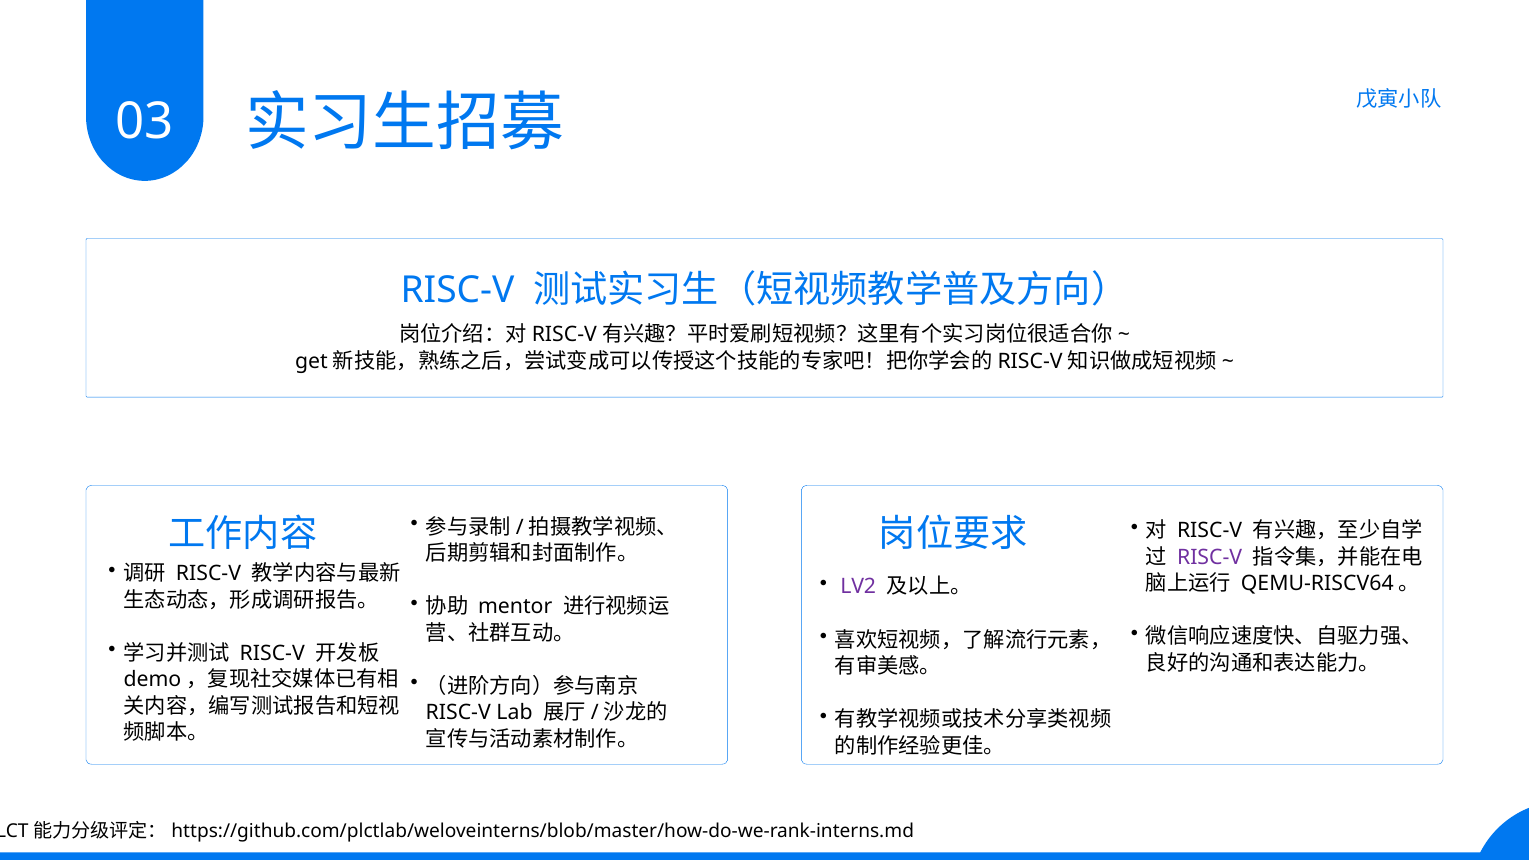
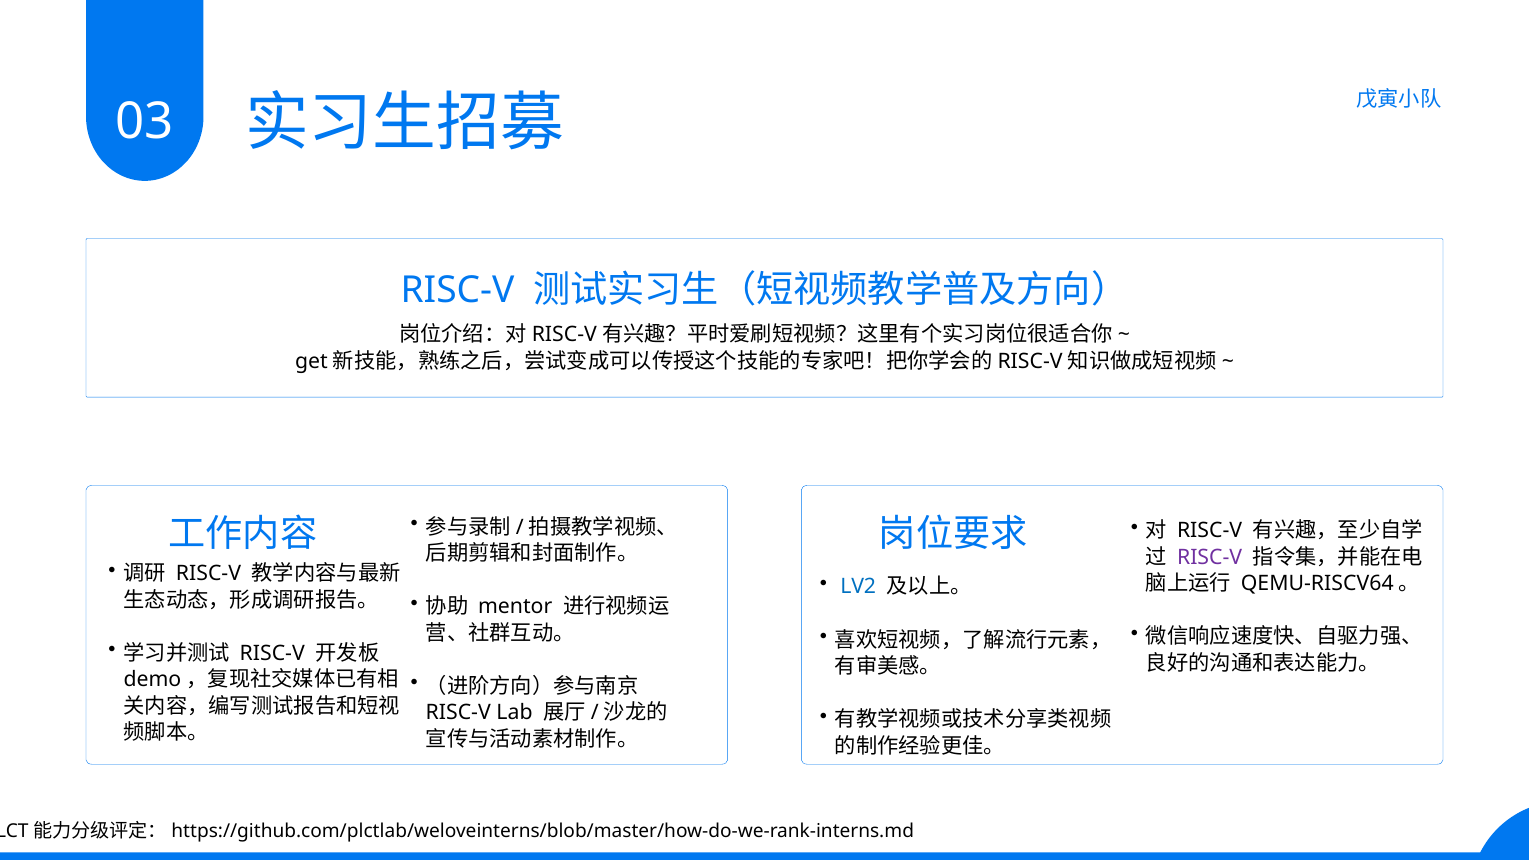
LV2 colour: purple -> blue (858, 587)
